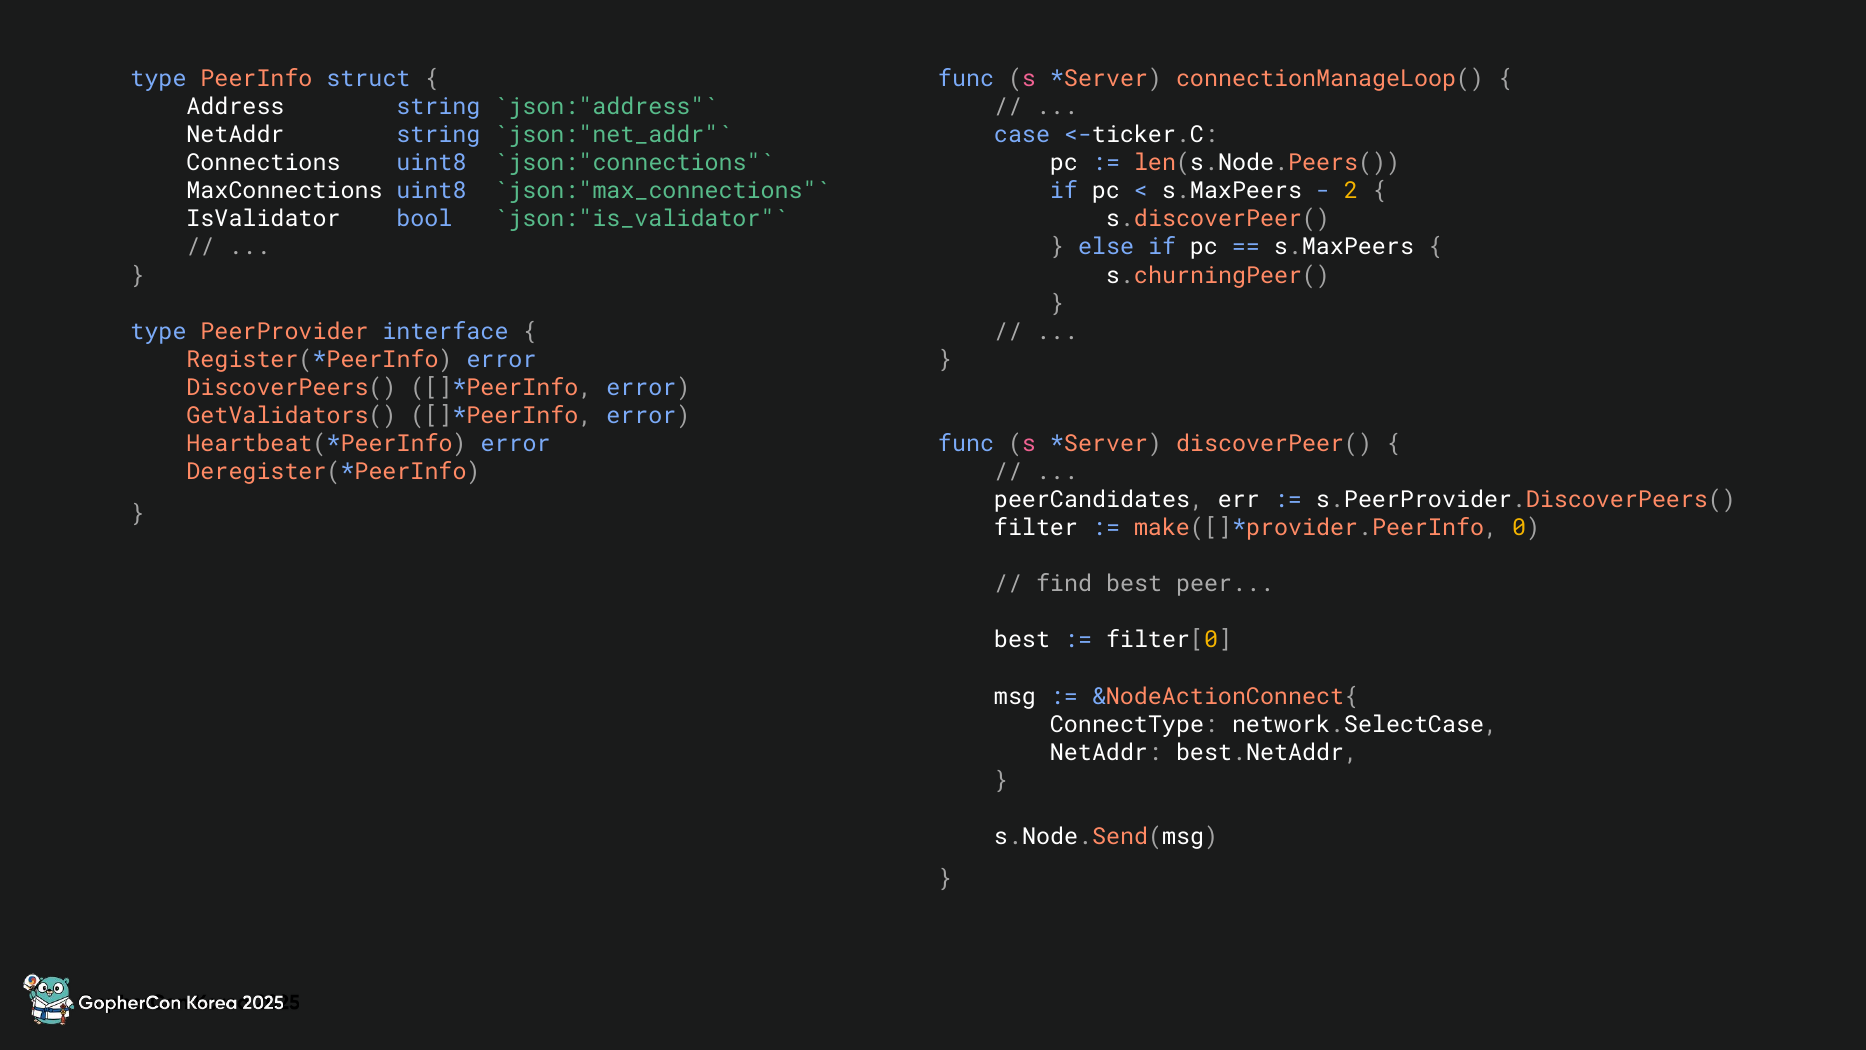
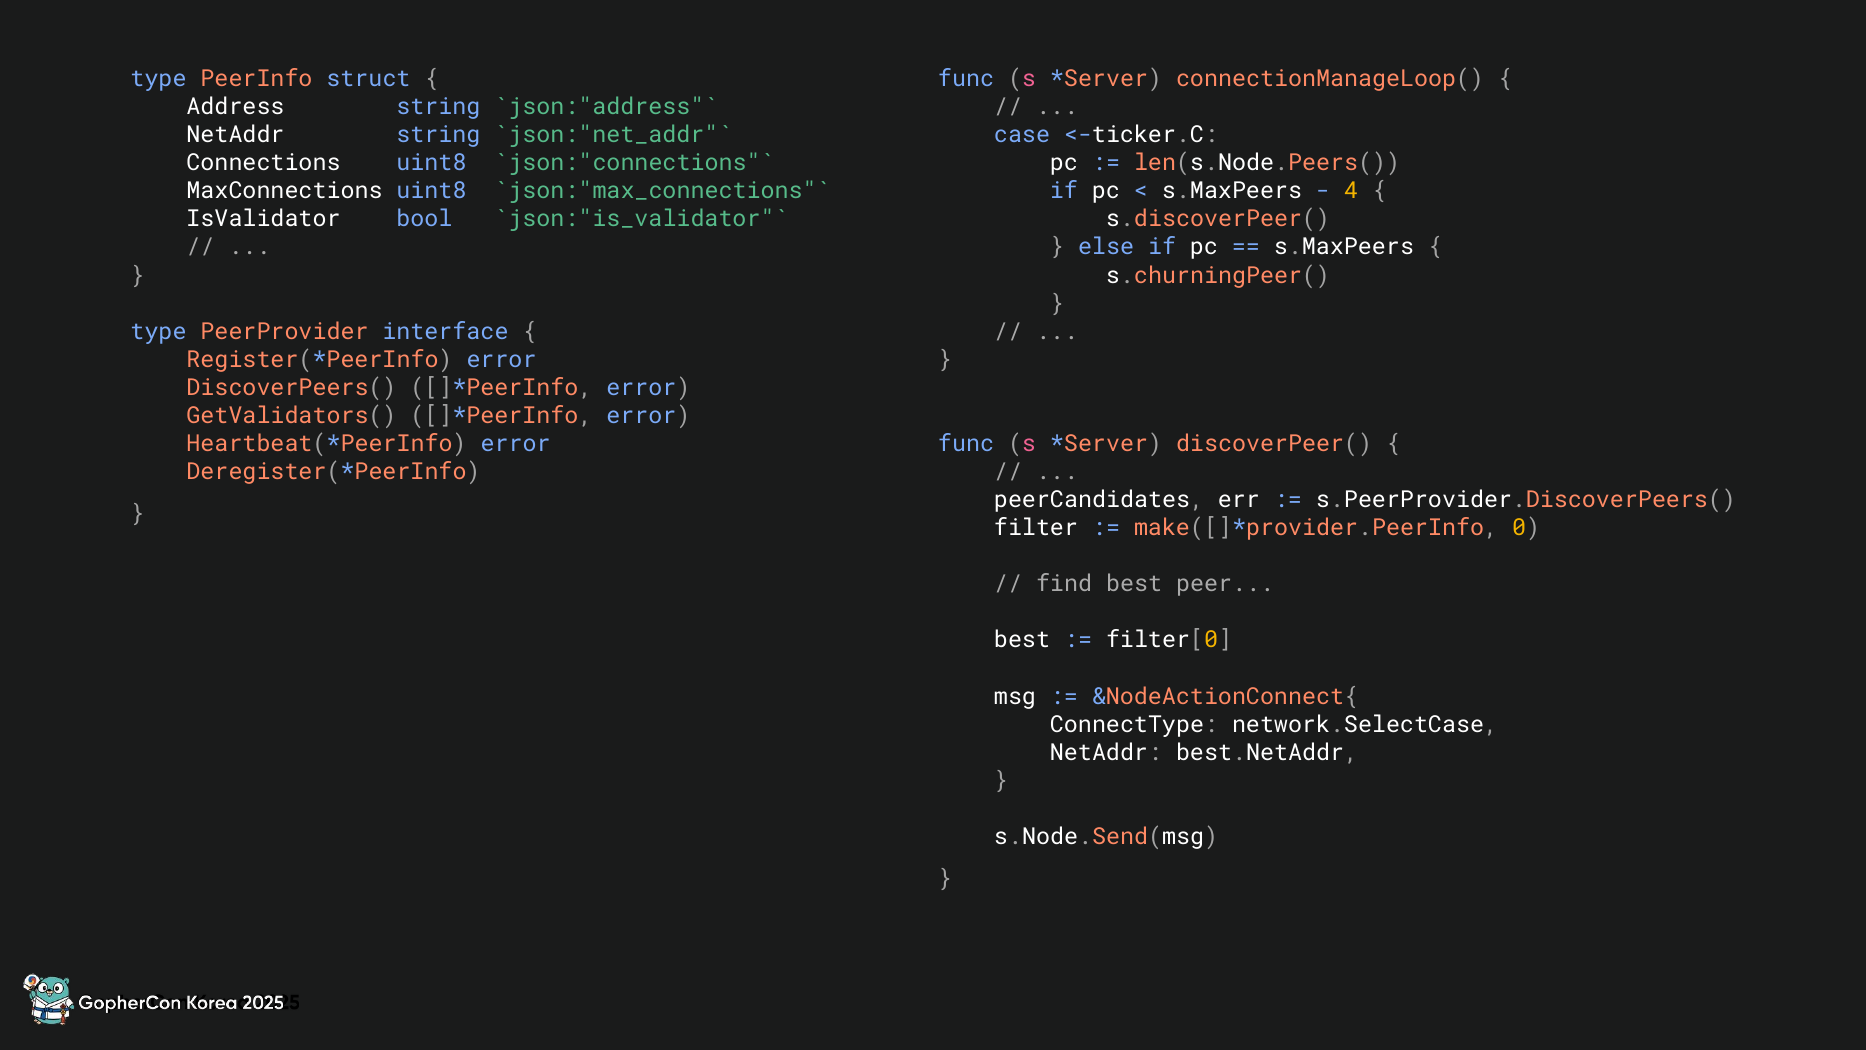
2: 2 -> 4 (1351, 191)
